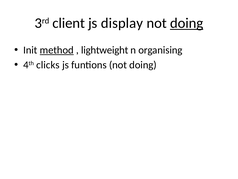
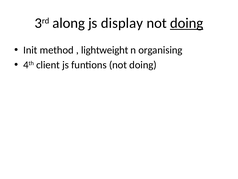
client: client -> along (69, 23)
method underline: present -> none (57, 50)
clicks: clicks -> client (48, 65)
